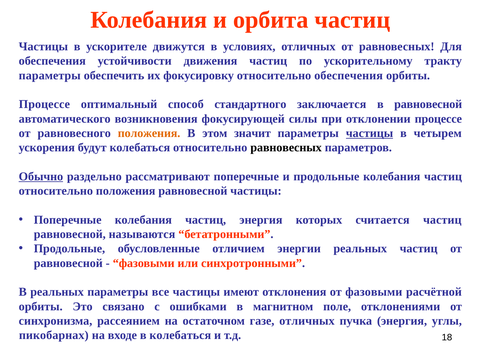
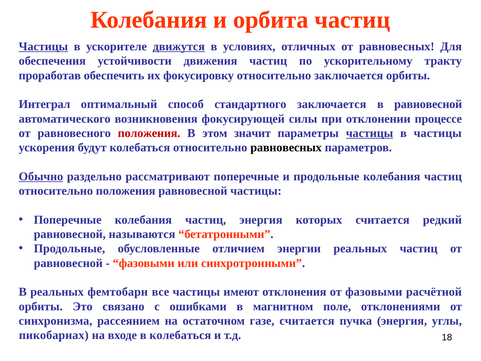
Частицы underline: none -> present (43, 46)
движутся underline: none -> present (179, 46)
параметры: параметры -> проработав (50, 75)
относительно обеспечения: обеспечения -> заключается (349, 75)
Процессе: Процессе -> Интеграл (44, 104)
положения colour: orange -> red (149, 133)
в четырем: четырем -> частицы (438, 133)
считается частиц: частиц -> редкий (442, 220)
реальных параметры: параметры -> фемтобарн (118, 292)
газе отличных: отличных -> считается (307, 321)
